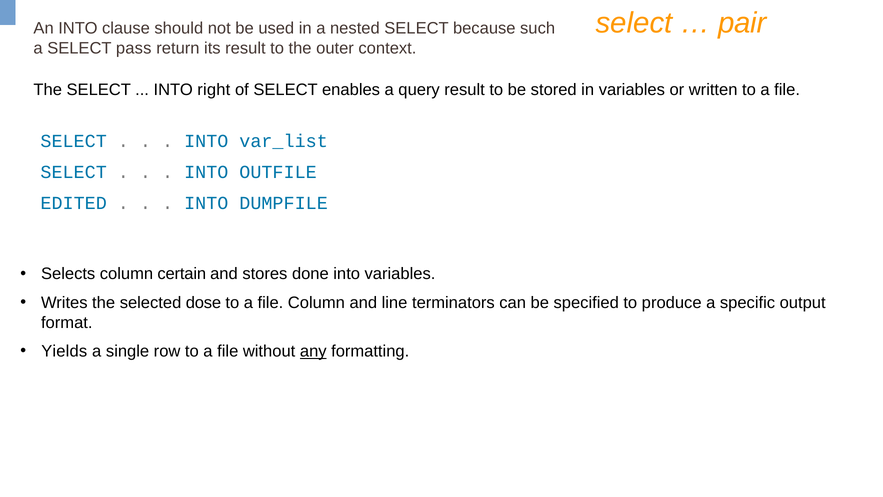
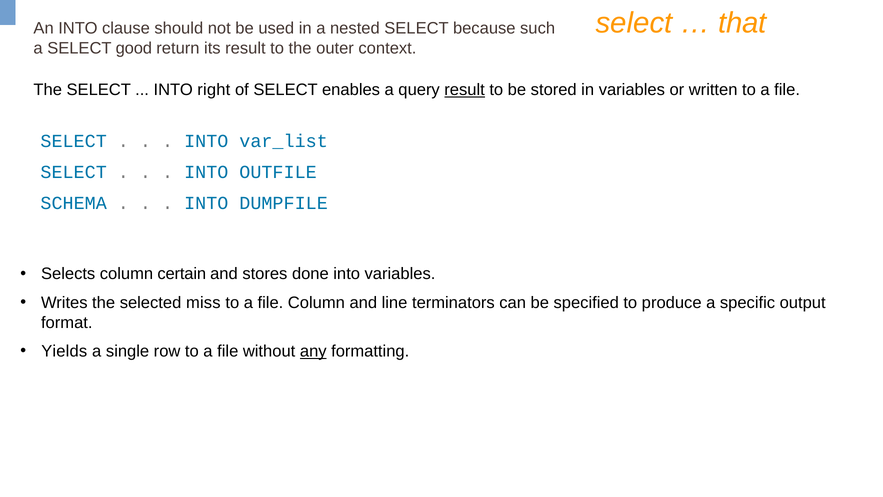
pair: pair -> that (742, 23)
pass: pass -> good (134, 48)
result underline: none -> present (465, 90)
EDITED: EDITED -> SCHEMA (74, 203)
dose: dose -> miss (203, 302)
